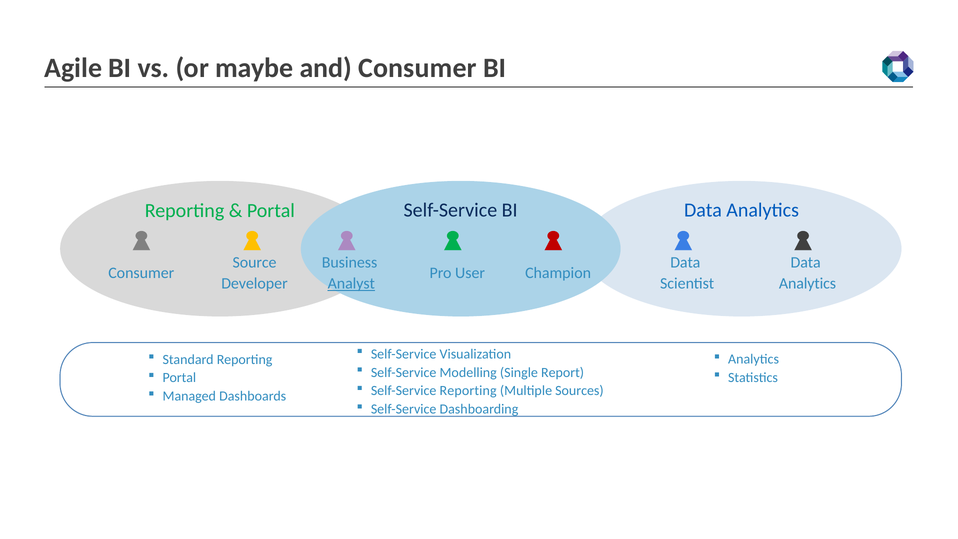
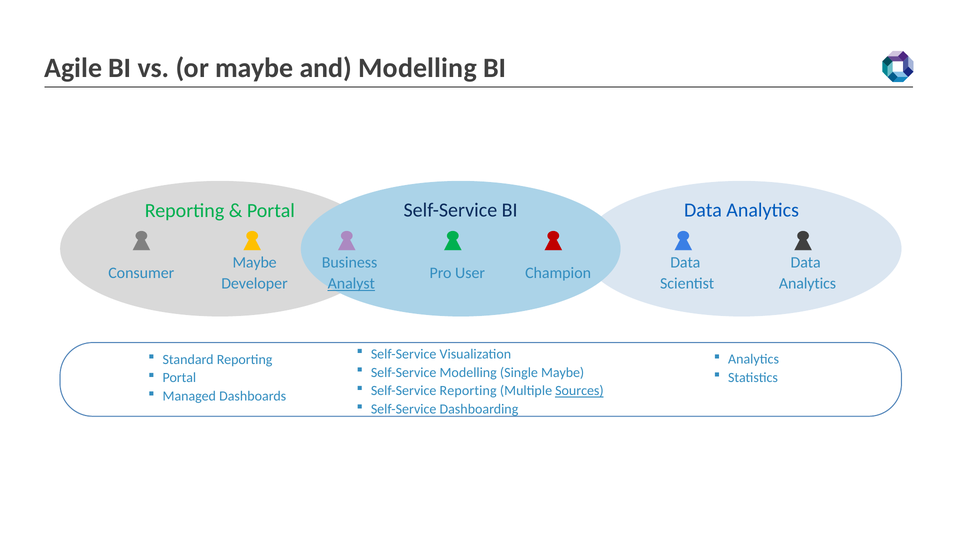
and Consumer: Consumer -> Modelling (418, 68)
Source: Source -> Maybe (255, 262)
Single Report: Report -> Maybe (563, 372)
Sources underline: none -> present (579, 391)
